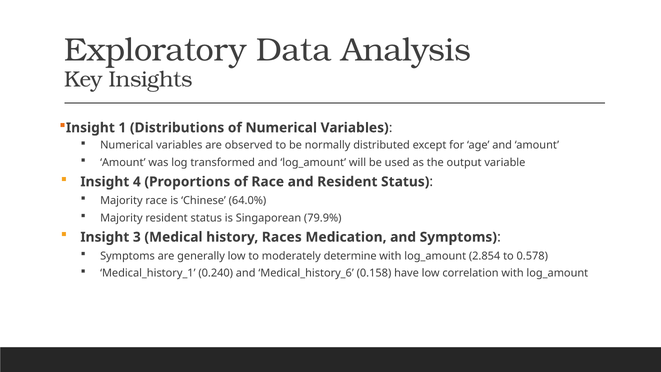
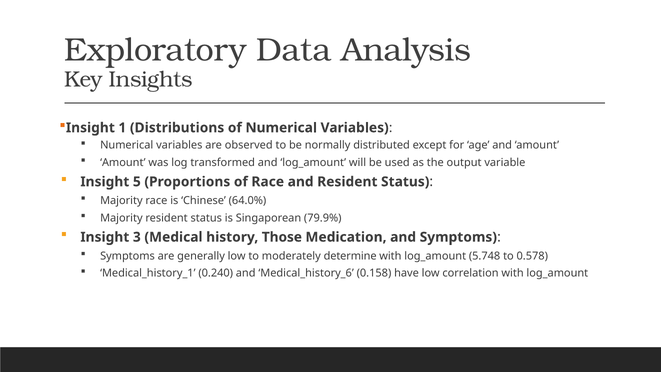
4: 4 -> 5 (137, 182)
Races: Races -> Those (282, 237)
2.854: 2.854 -> 5.748 (485, 256)
